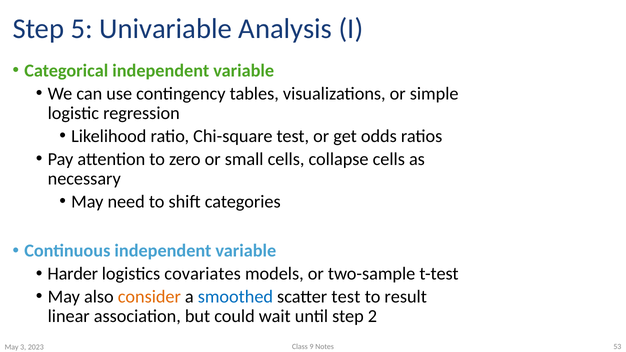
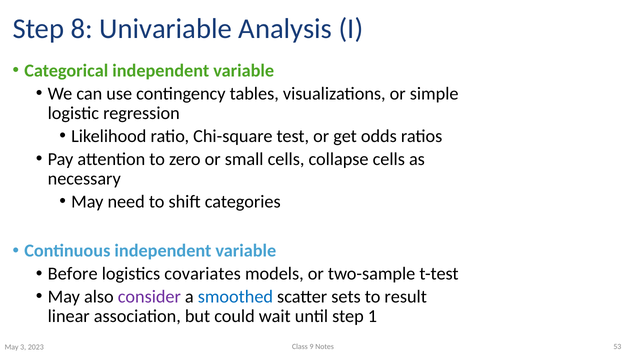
5: 5 -> 8 (82, 29)
Harder: Harder -> Before (73, 274)
consider colour: orange -> purple (149, 297)
scatter test: test -> sets (346, 297)
2: 2 -> 1 (372, 316)
